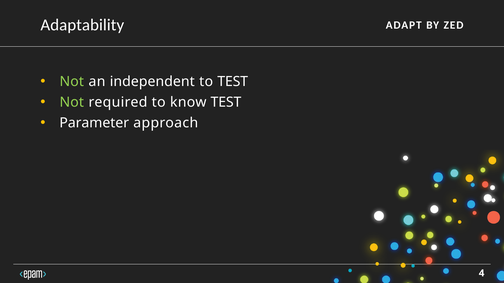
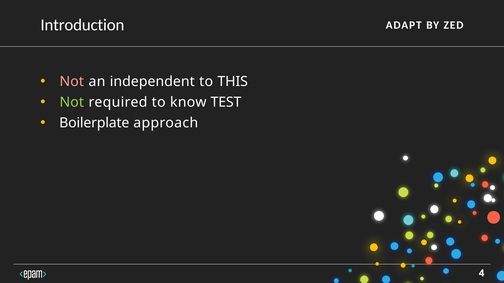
Adaptability: Adaptability -> Introduction (82, 25)
Not colour: light green -> pink (72, 82)
to TEST: TEST -> THIS (233, 82)
Parameter: Parameter -> Boilerplate (94, 123)
